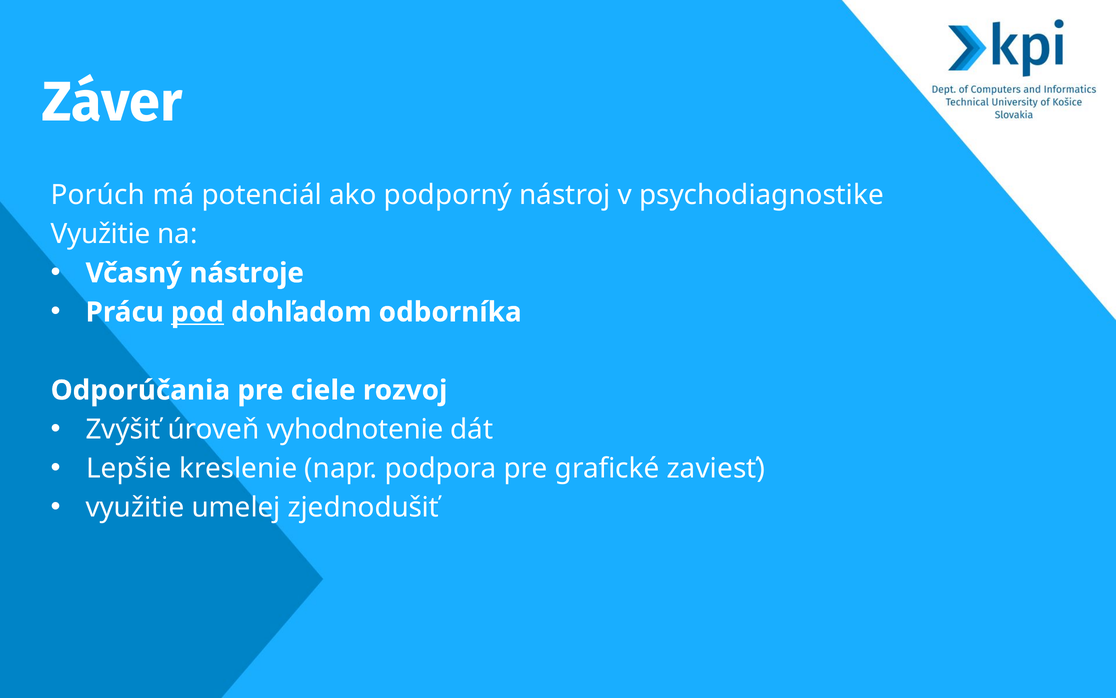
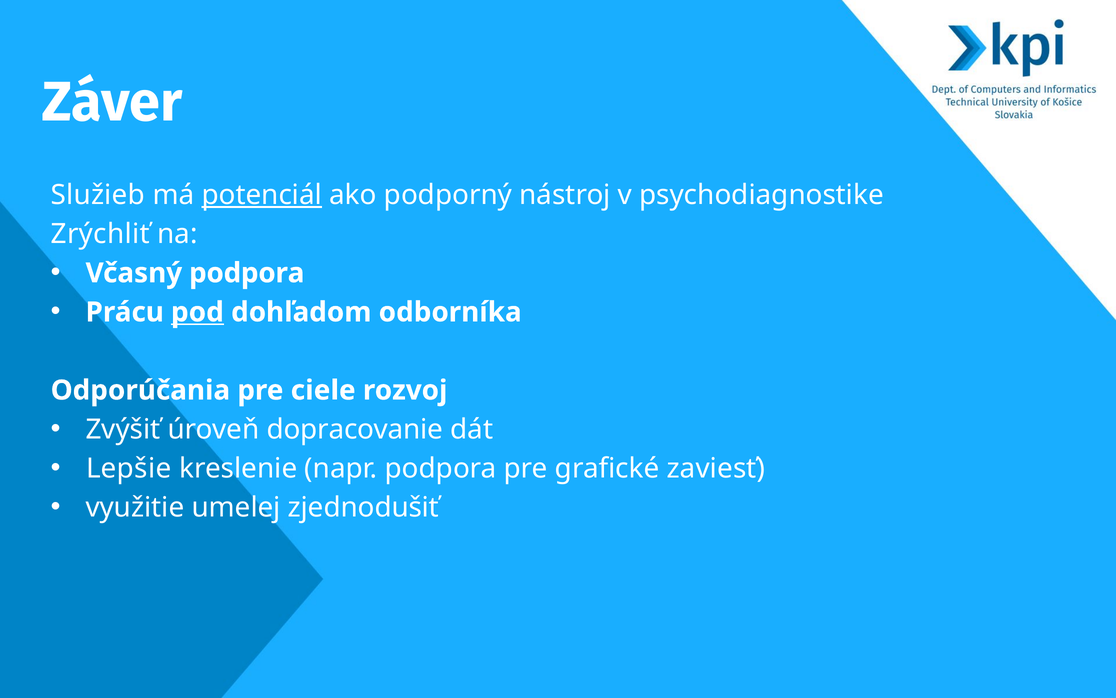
Porúch: Porúch -> Služieb (98, 195)
potenciál underline: none -> present (262, 195)
Využitie: Využitie -> Zrýchliť (100, 234)
Včasný nástroje: nástroje -> podpora (247, 273)
vyhodnotenie: vyhodnotenie -> dopracovanie (355, 429)
